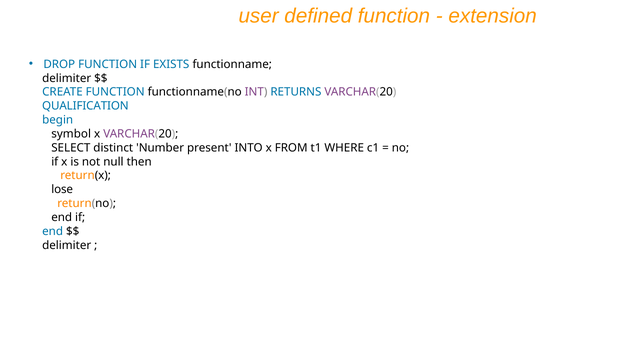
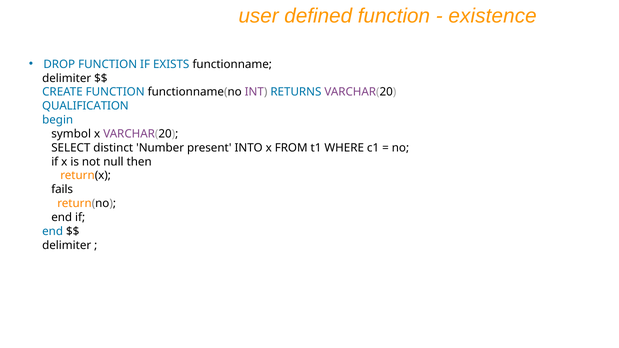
extension: extension -> existence (493, 16)
lose: lose -> fails (62, 190)
